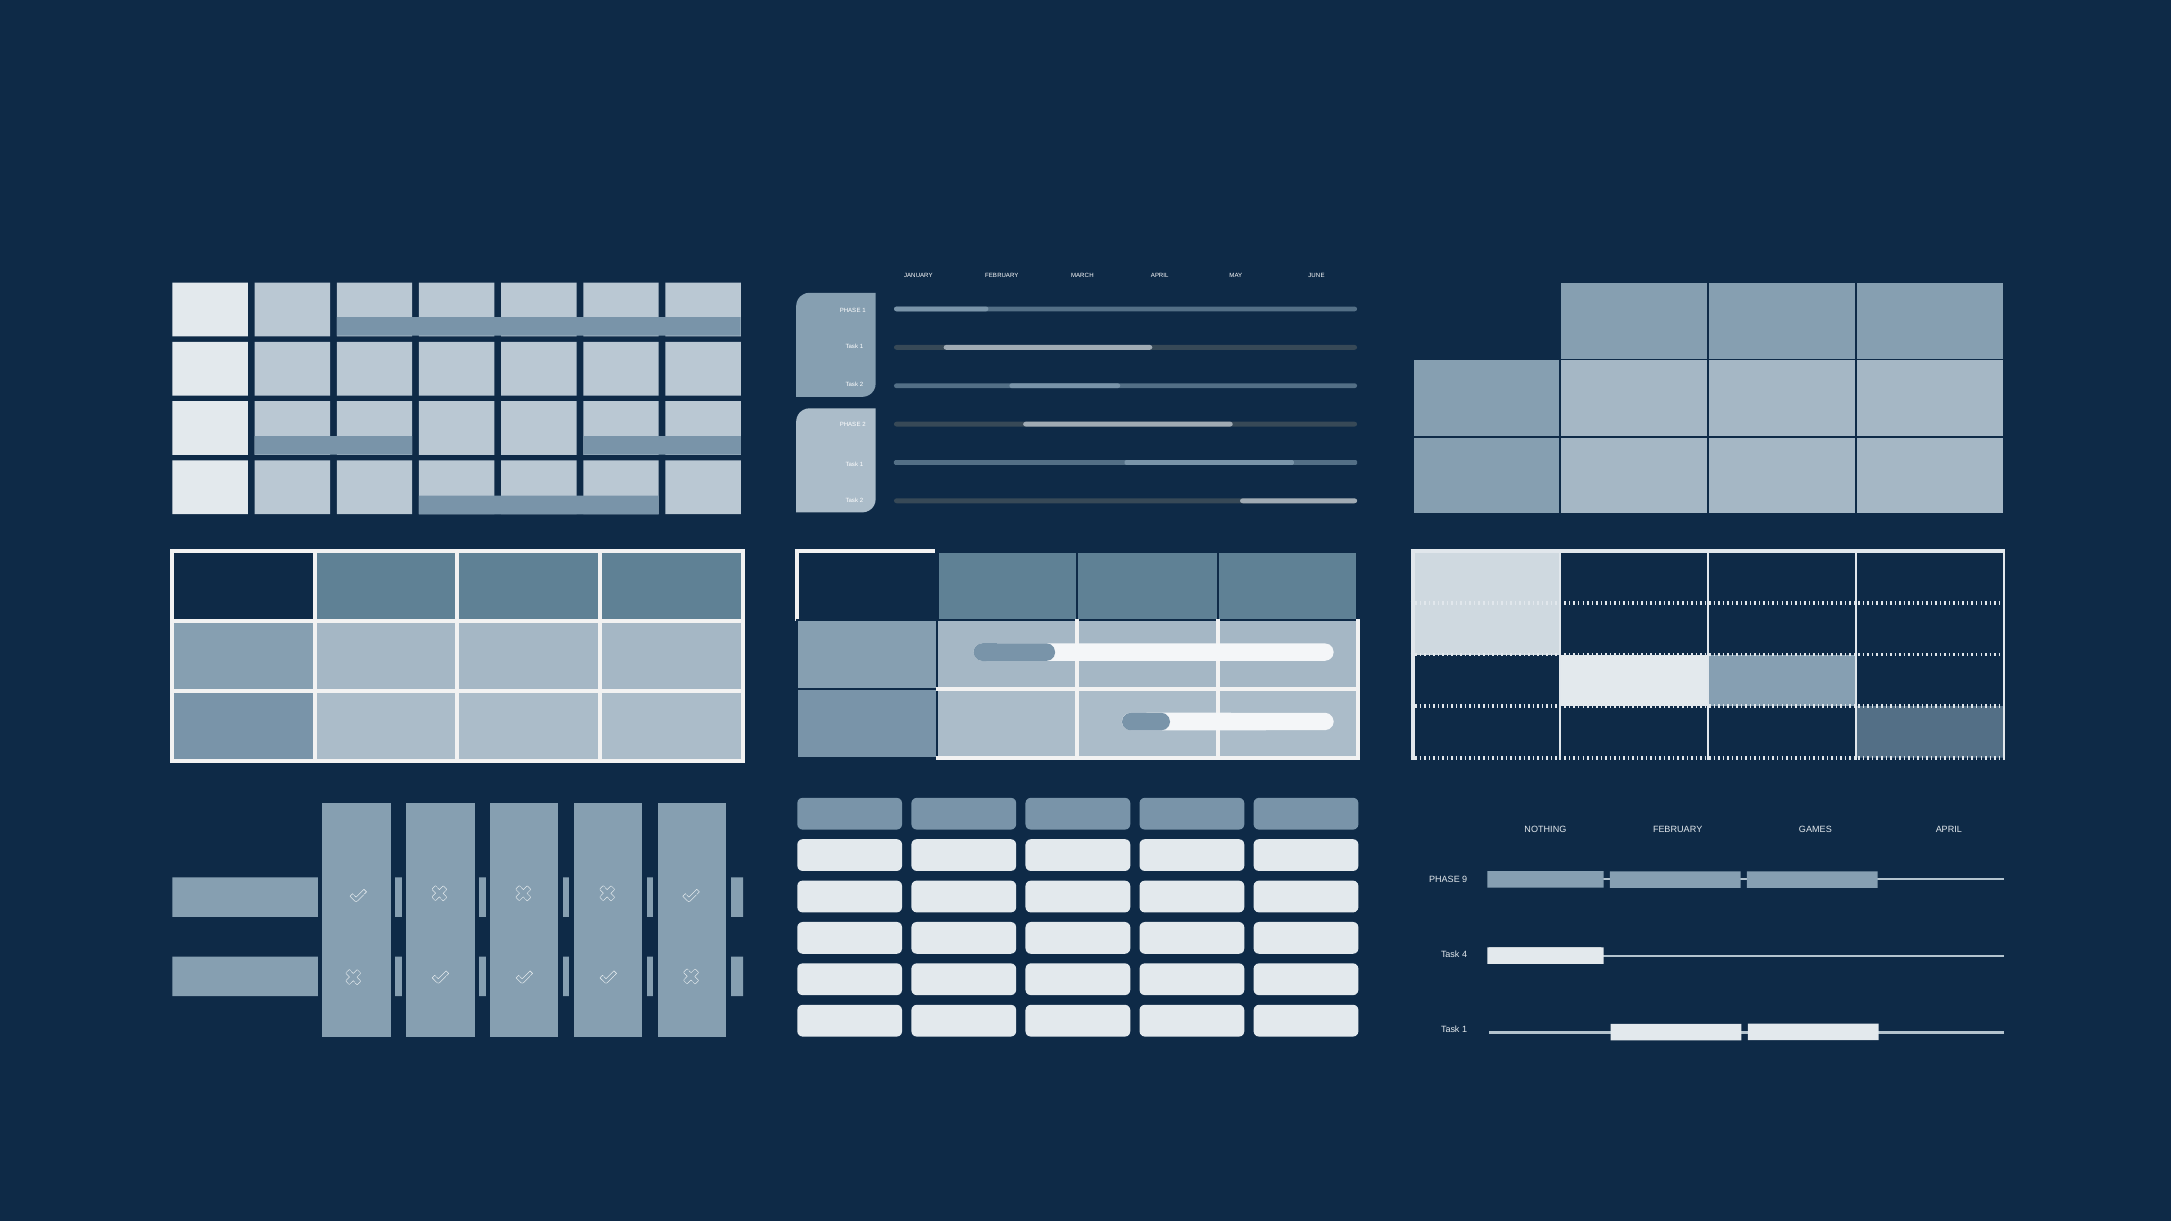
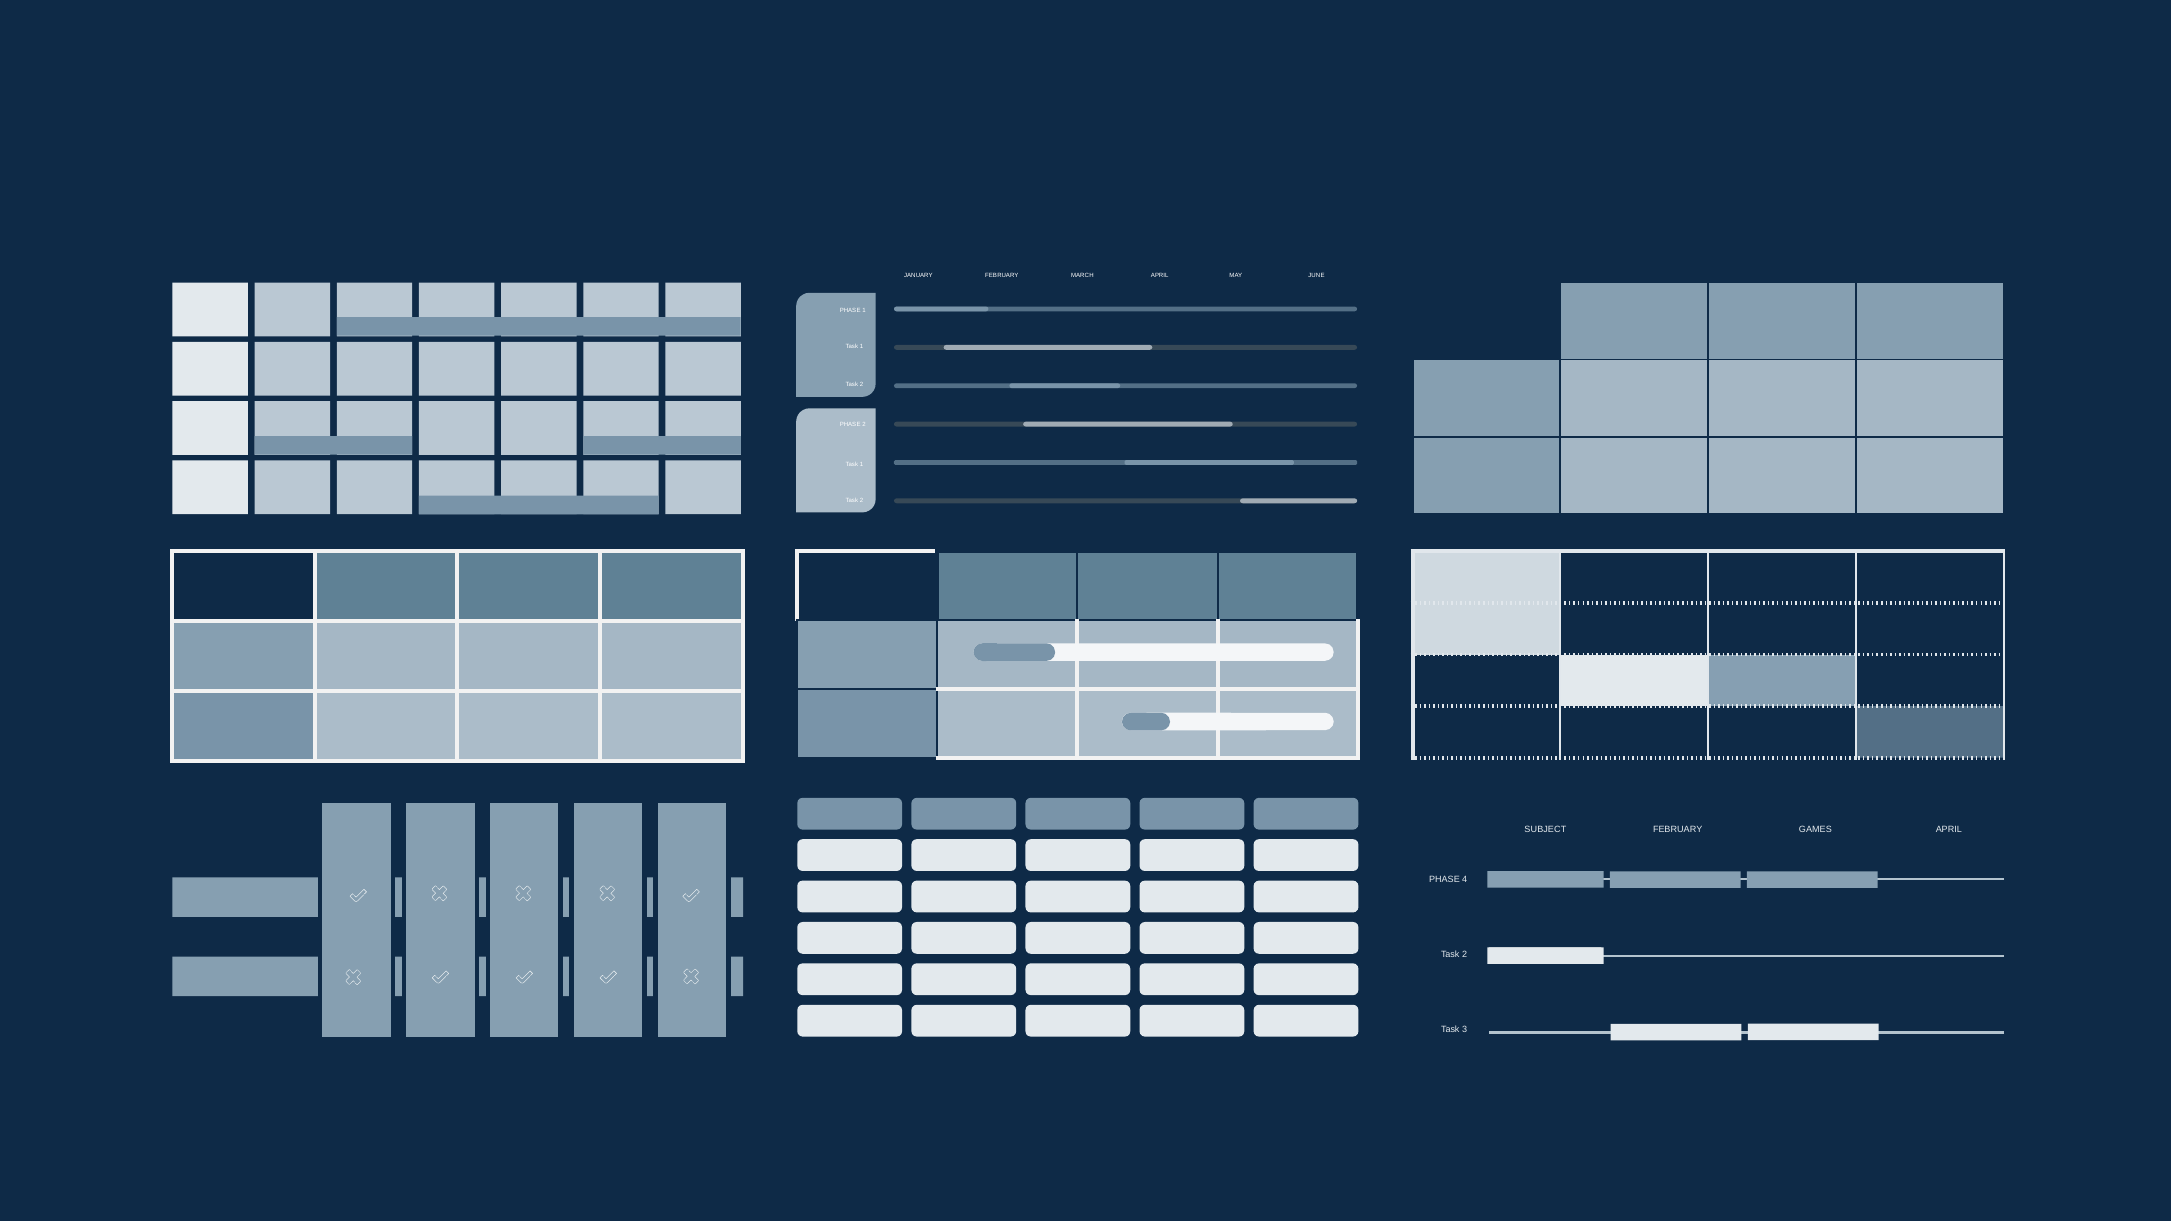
NOTHING: NOTHING -> SUBJECT (1545, 830)
9: 9 -> 4 (1465, 880)
4: 4 -> 2 (1465, 955)
1: 1 -> 3 (1465, 1030)
